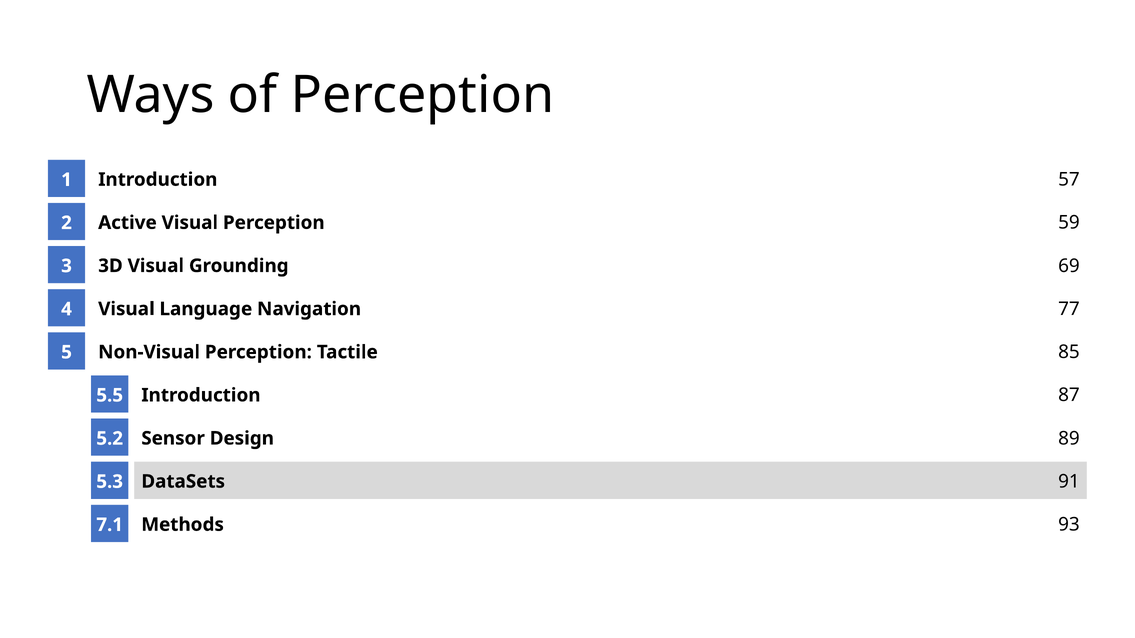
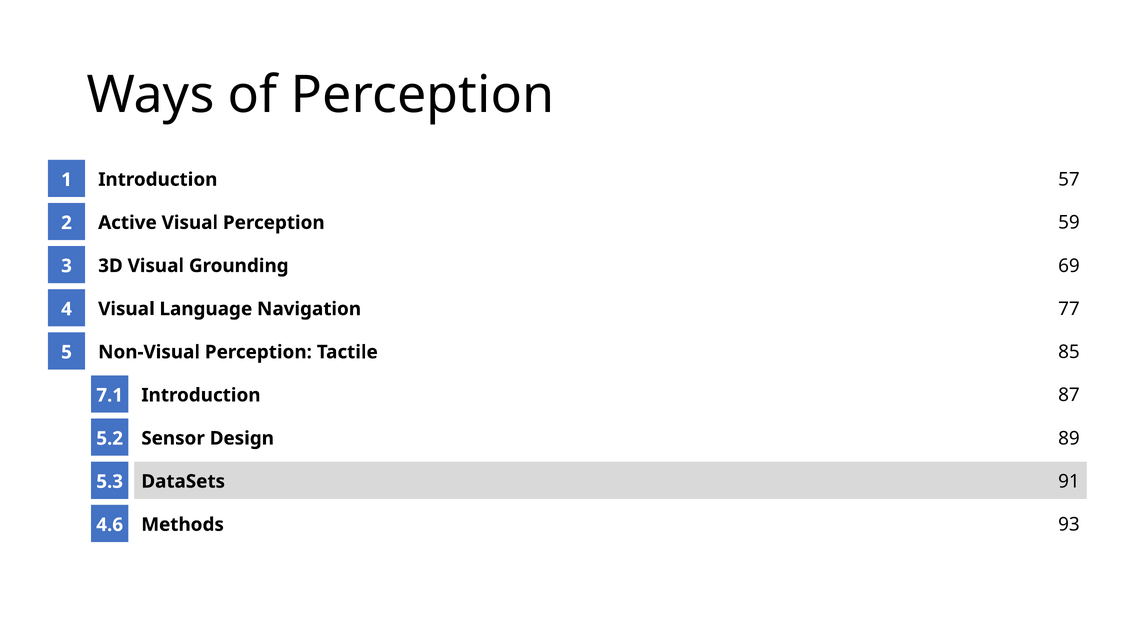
5.5: 5.5 -> 7.1 (110, 396)
7.1: 7.1 -> 4.6 (110, 525)
